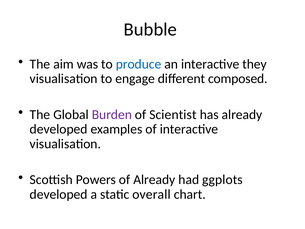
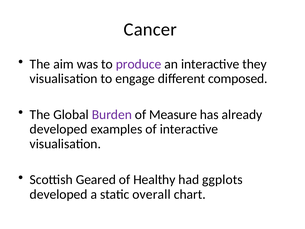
Bubble: Bubble -> Cancer (150, 30)
produce colour: blue -> purple (139, 64)
Scientist: Scientist -> Measure (173, 114)
Powers: Powers -> Geared (96, 180)
of Already: Already -> Healthy (154, 180)
